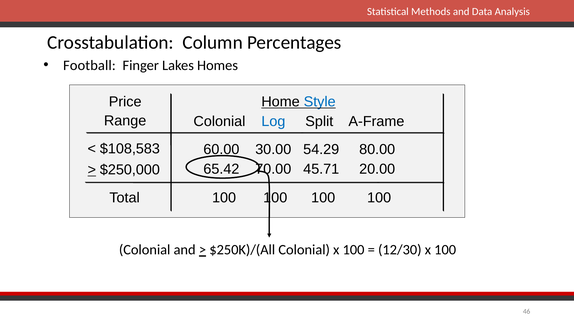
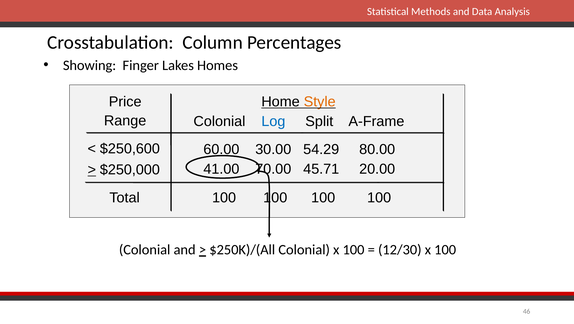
Football: Football -> Showing (90, 65)
Style colour: blue -> orange (320, 102)
$108,583: $108,583 -> $250,600 (130, 149)
65.42: 65.42 -> 41.00 (221, 169)
